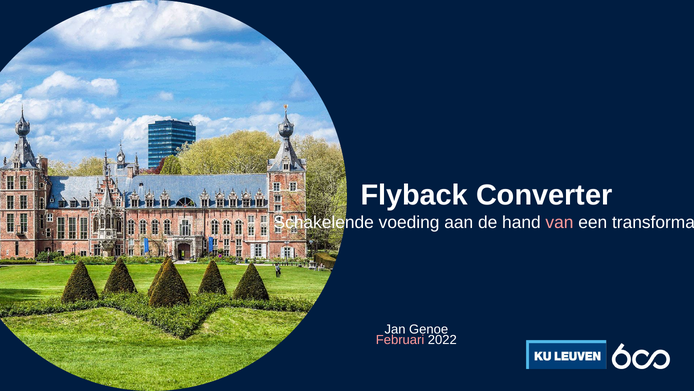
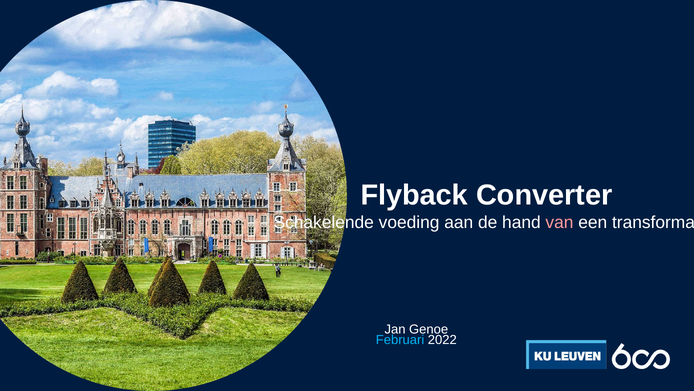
Februari colour: pink -> light blue (400, 339)
